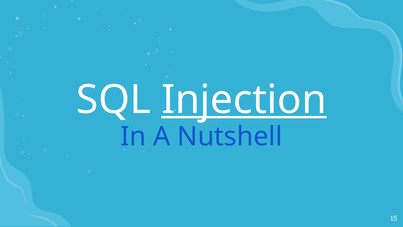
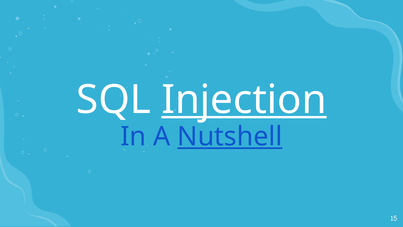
Nutshell underline: none -> present (230, 136)
